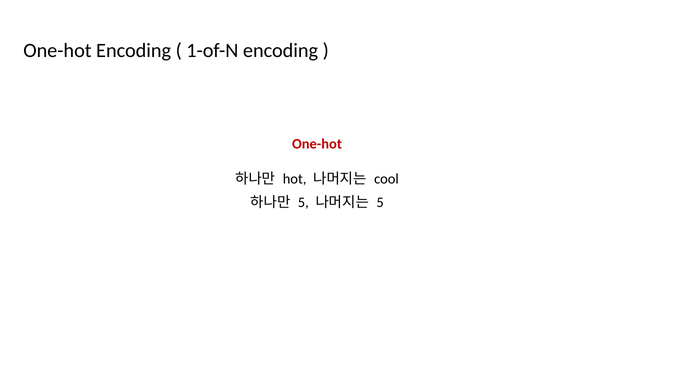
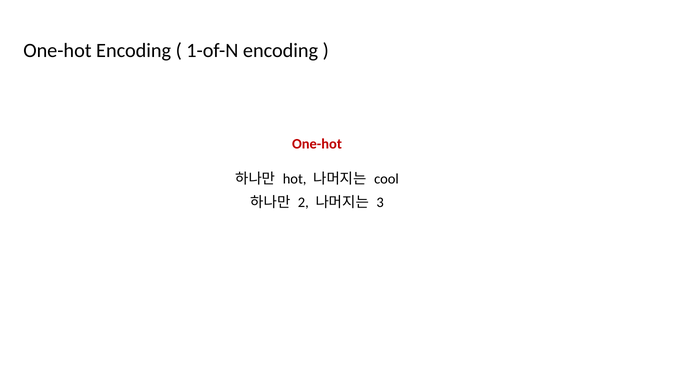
5: 5 -> 2 (303, 202)
5: 5 -> 3 (380, 202)
